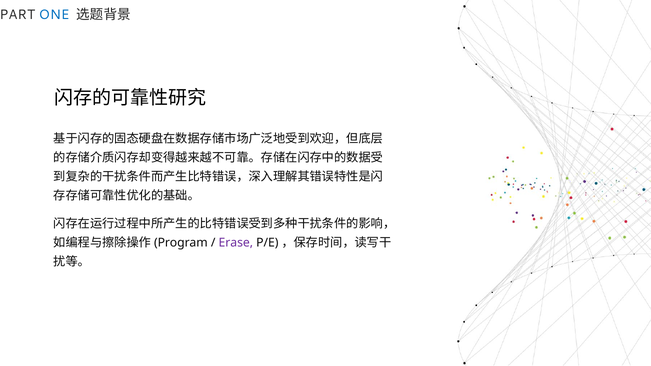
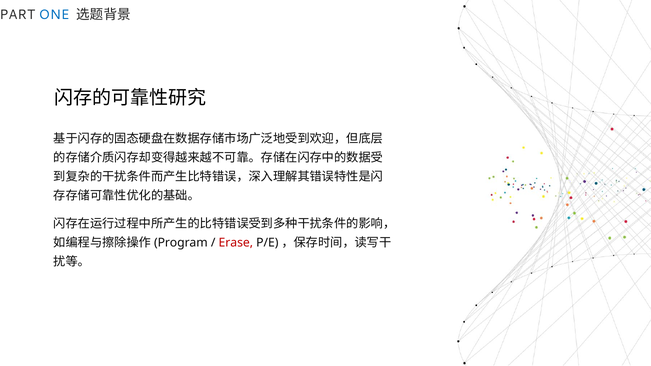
Erase colour: purple -> red (236, 243)
